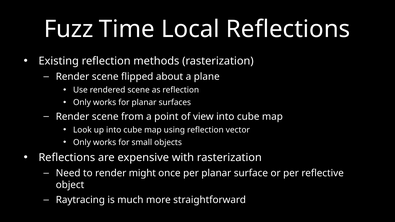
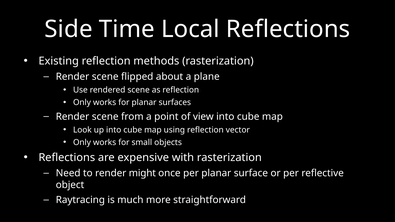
Fuzz: Fuzz -> Side (68, 29)
